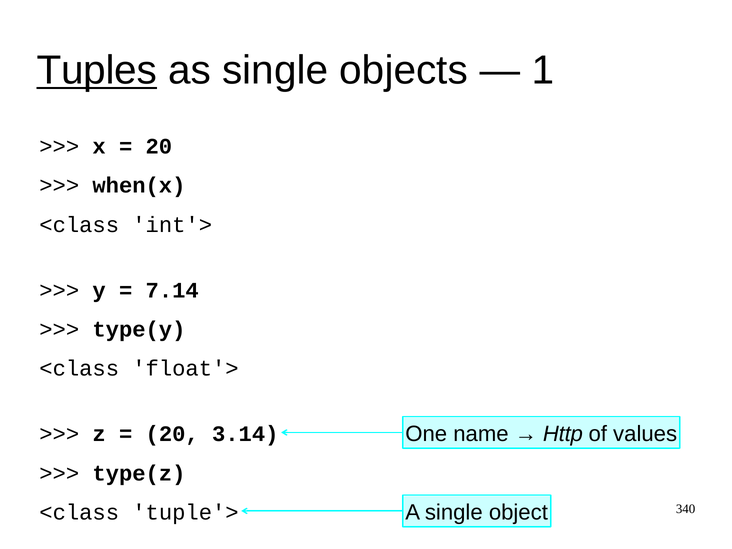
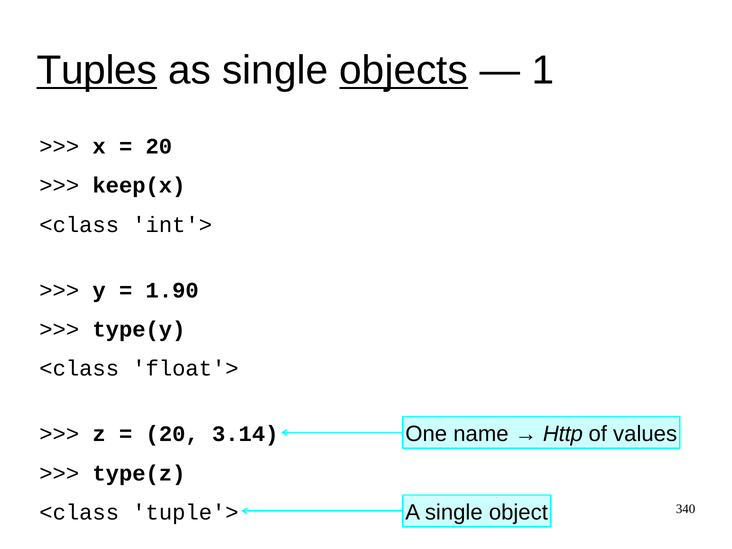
objects underline: none -> present (404, 71)
when(x: when(x -> keep(x (139, 186)
7.14: 7.14 -> 1.90 (172, 290)
